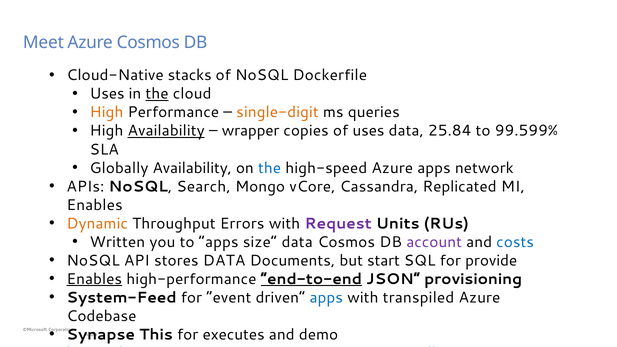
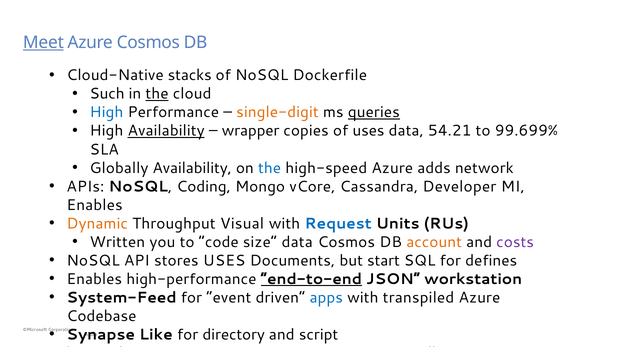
Meet underline: none -> present (43, 42)
Uses: Uses -> Such (107, 94)
High colour: orange -> blue (107, 112)
queries underline: none -> present (374, 112)
25.84: 25.84 -> 54.21 (450, 131)
99.599%: 99.599% -> 99.699% (526, 131)
Azure apps: apps -> adds (434, 168)
Search: Search -> Coding (204, 186)
Replicated: Replicated -> Developer (459, 186)
Errors: Errors -> Visual (242, 223)
Request colour: purple -> blue (338, 223)
to apps: apps -> code (219, 242)
account colour: purple -> orange (434, 242)
costs colour: blue -> purple (515, 242)
stores DATA: DATA -> USES (224, 260)
provide: provide -> defines (491, 260)
Enables underline: present -> none (94, 279)
provisioning: provisioning -> workstation (473, 279)
This: This -> Like (156, 335)
executes: executes -> directory (234, 335)
demo: demo -> script (319, 335)
